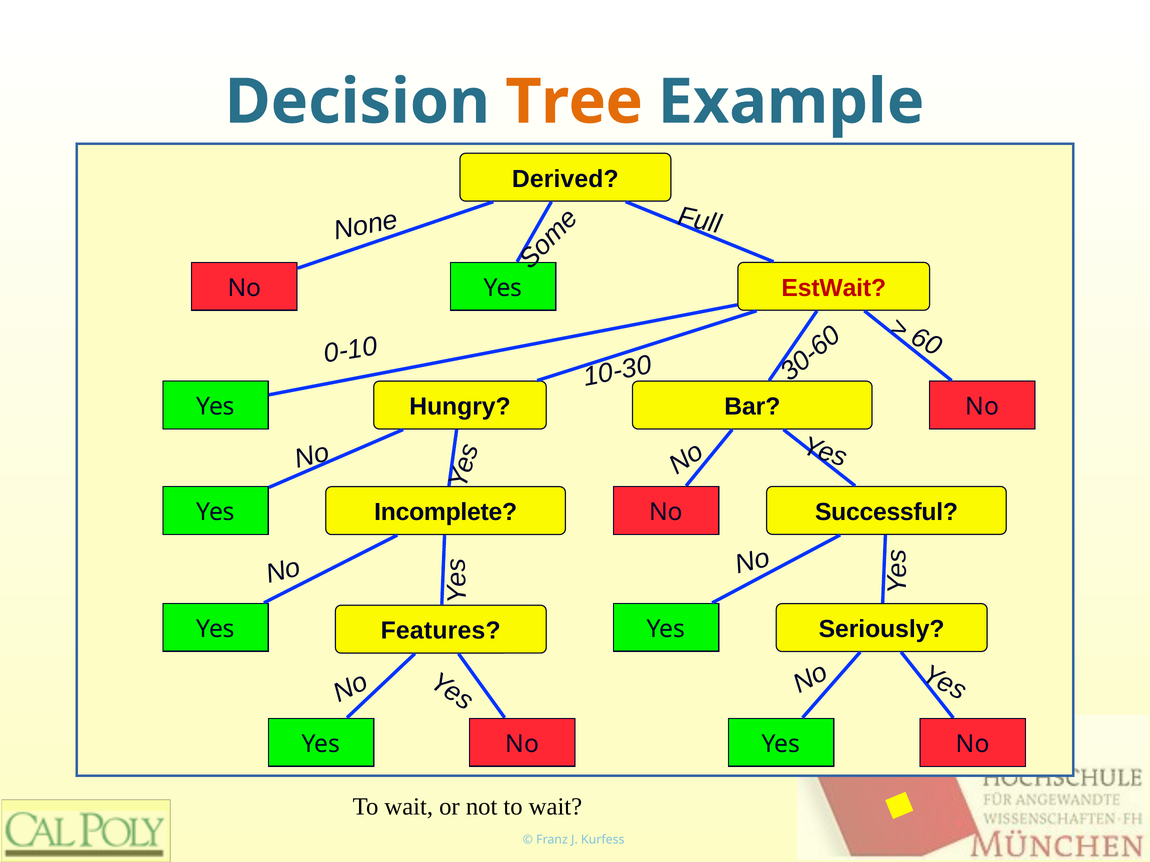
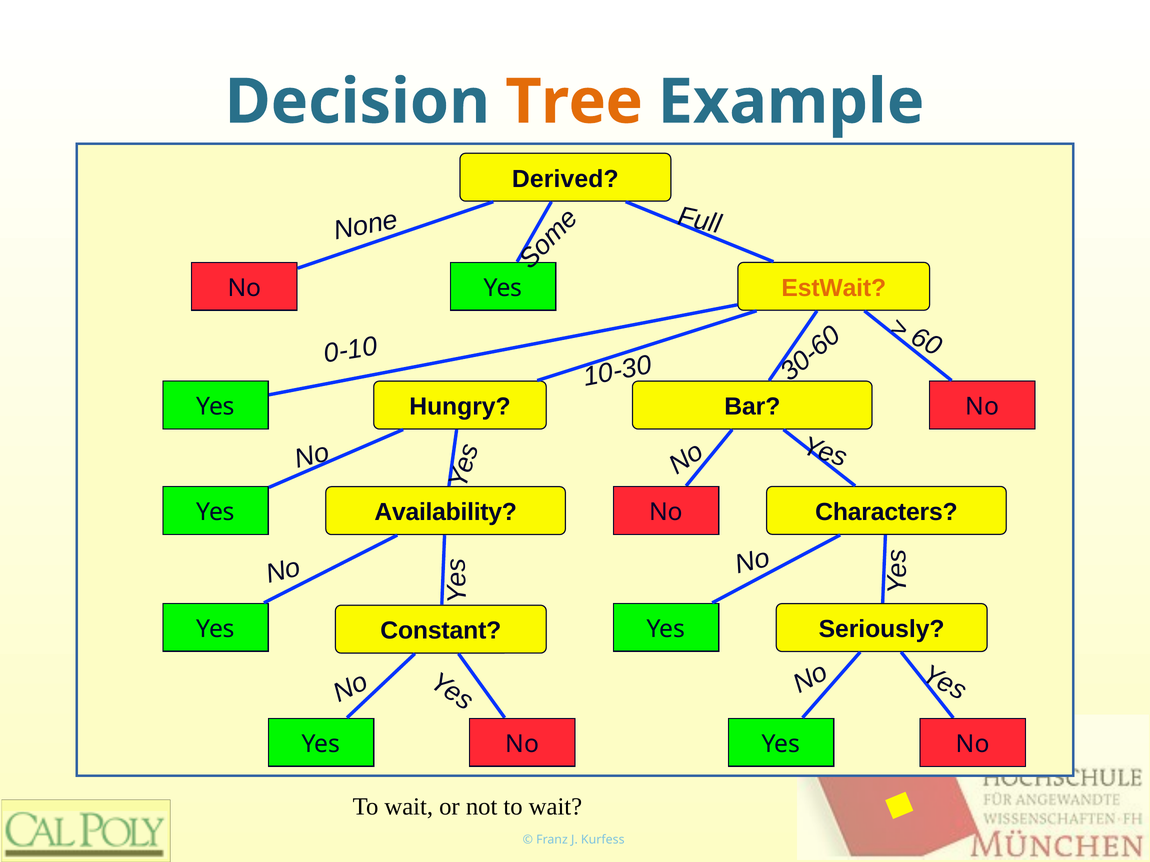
EstWait colour: red -> orange (834, 288)
Incomplete: Incomplete -> Availability (446, 513)
Successful: Successful -> Characters (886, 512)
Features: Features -> Constant (441, 631)
